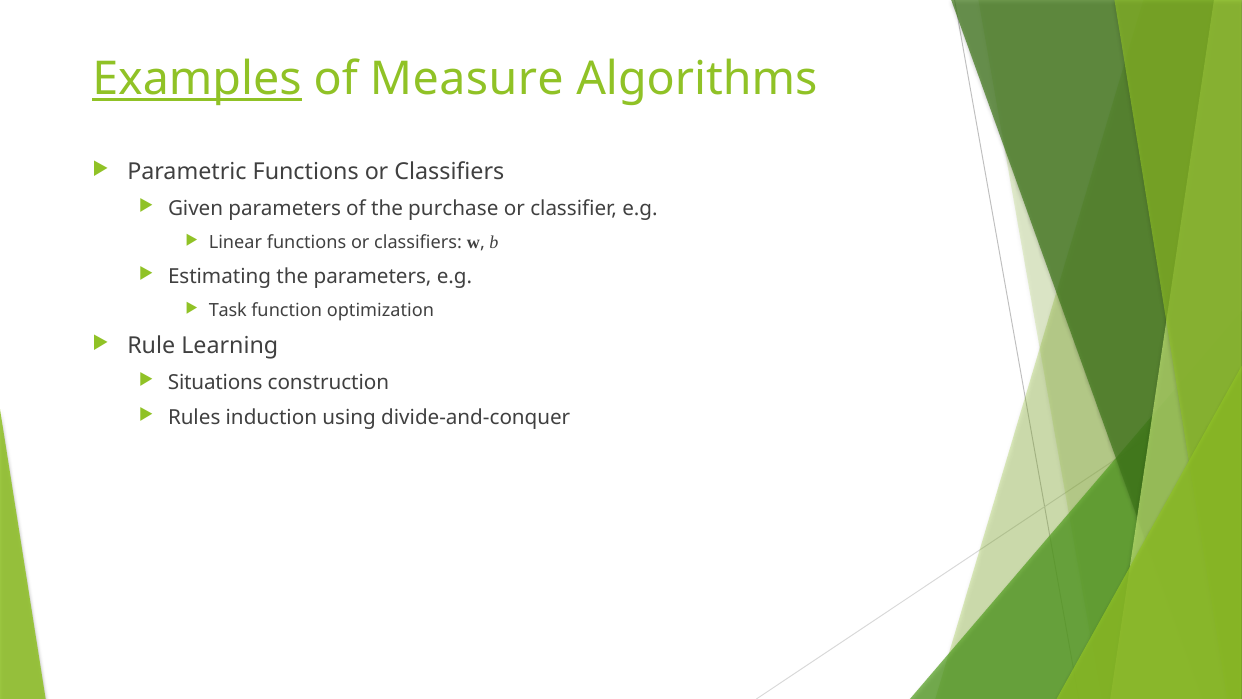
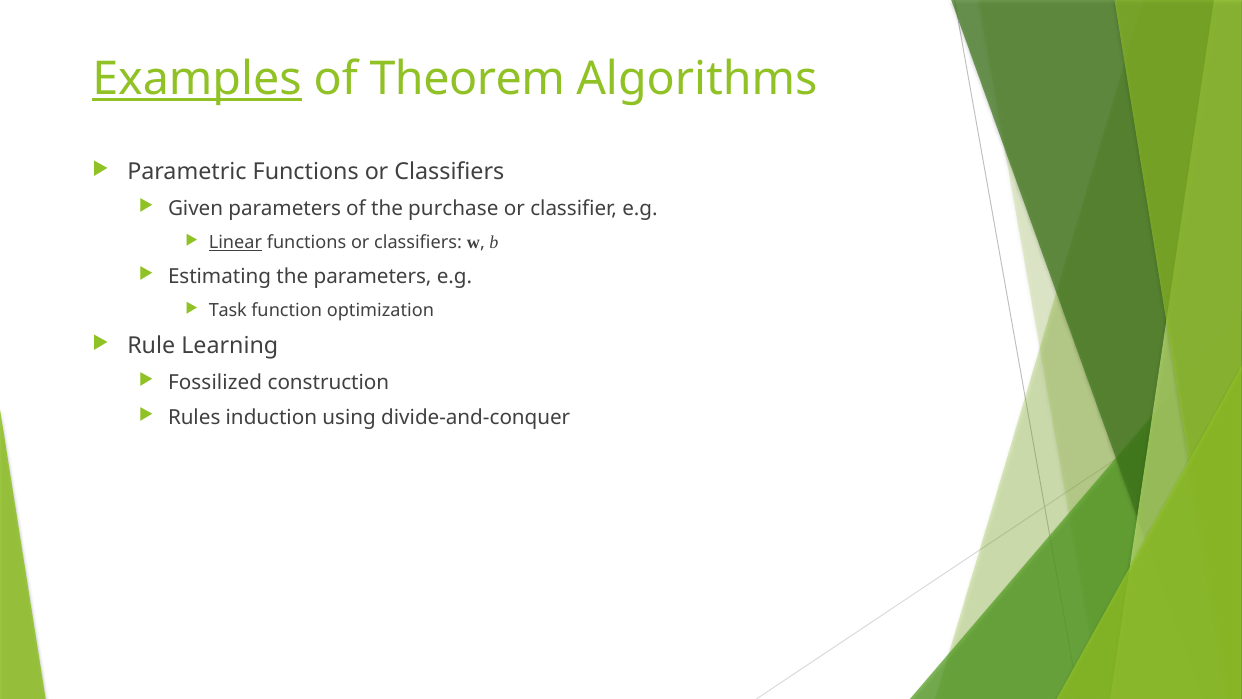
Measure: Measure -> Theorem (467, 79)
Linear underline: none -> present (235, 243)
Situations: Situations -> Fossilized (215, 383)
